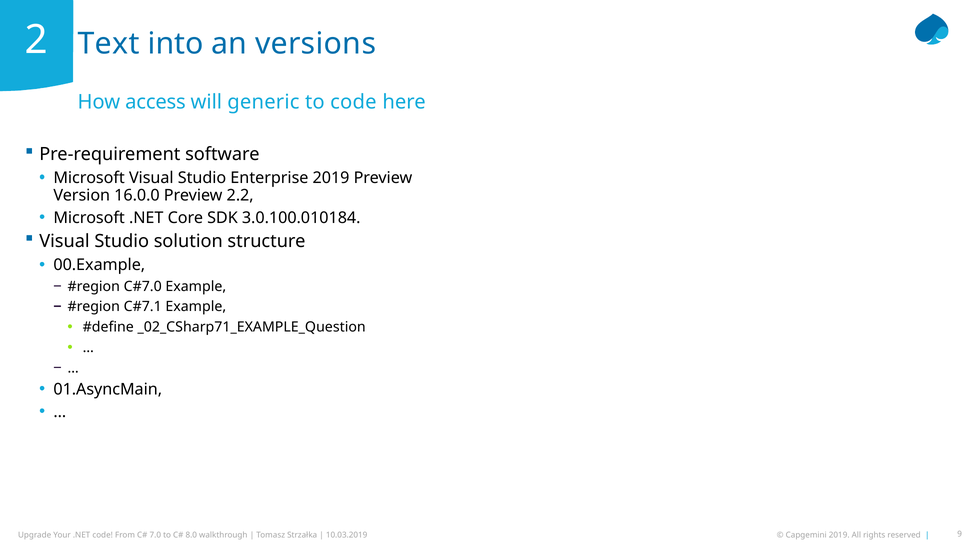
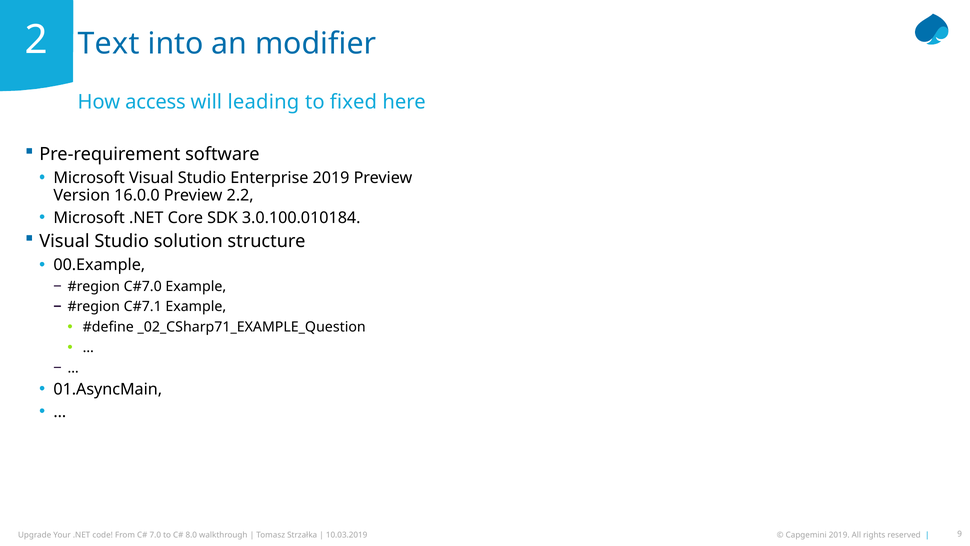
versions: versions -> modifier (316, 44)
generic: generic -> leading (263, 102)
to code: code -> fixed (353, 102)
